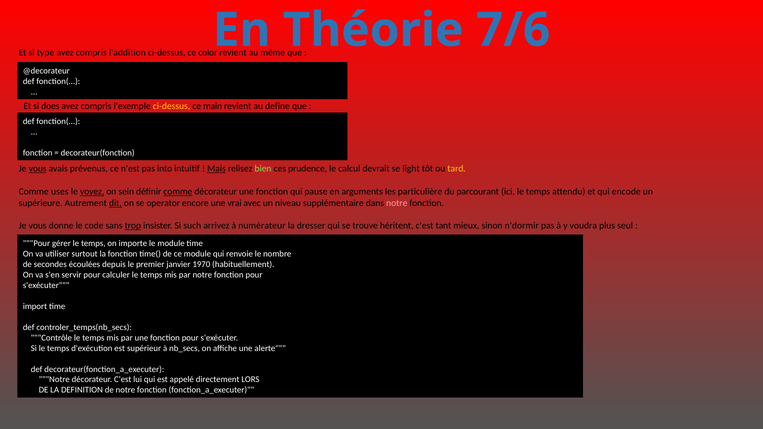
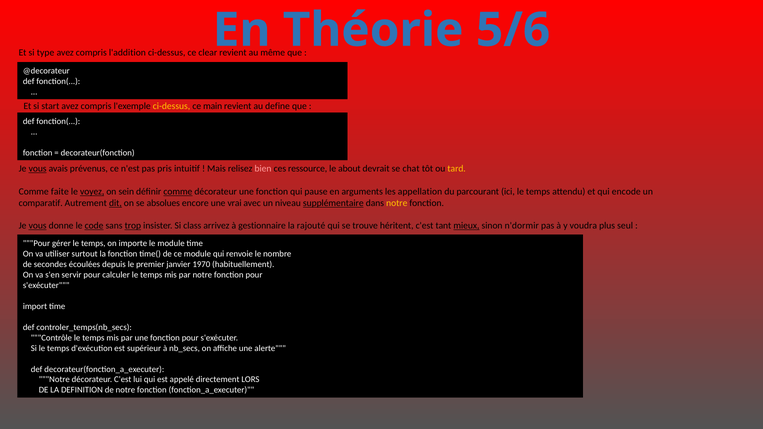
7/6: 7/6 -> 5/6 (513, 30)
color: color -> clear (208, 53)
does: does -> start (50, 106)
into: into -> pris (165, 169)
Mais underline: present -> none (217, 169)
bien colour: light green -> pink (263, 169)
prudence: prudence -> ressource (308, 169)
calcul: calcul -> about (349, 169)
light: light -> chat (411, 169)
uses: uses -> faite (60, 192)
particulière: particulière -> appellation (420, 192)
supérieure: supérieure -> comparatif (41, 203)
operator: operator -> absolues (163, 203)
supplémentaire underline: none -> present (333, 203)
notre colour: pink -> yellow (397, 203)
vous underline: none -> present (38, 226)
code underline: none -> present (94, 226)
such: such -> class (192, 226)
numérateur: numérateur -> gestionnaire (262, 226)
dresser: dresser -> rajouté (311, 226)
mieux underline: none -> present (466, 226)
